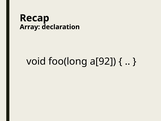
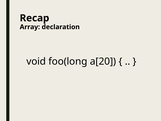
a[92: a[92 -> a[20 (103, 61)
